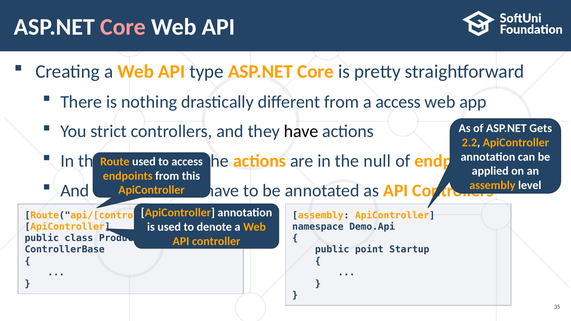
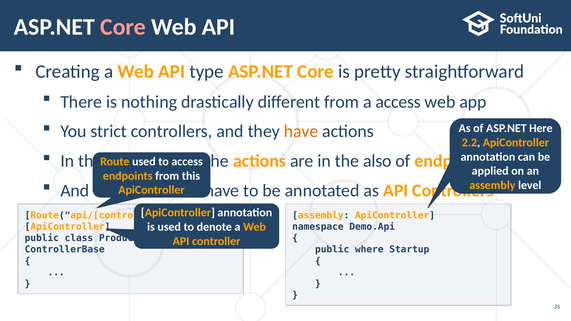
have colour: black -> orange (301, 131)
Gets: Gets -> Here (541, 128)
null: null -> also (377, 161)
point: point -> where (369, 250)
